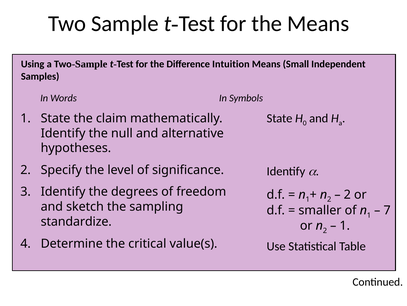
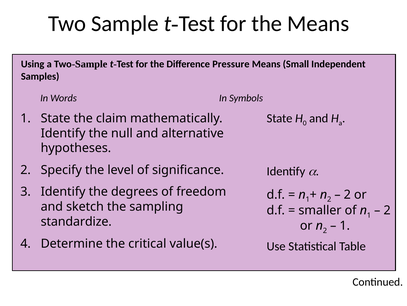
Intuition: Intuition -> Pressure (231, 64)
7: 7 -> 2 (387, 210)
